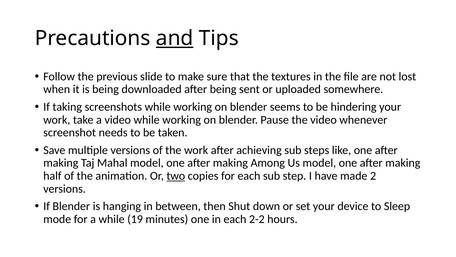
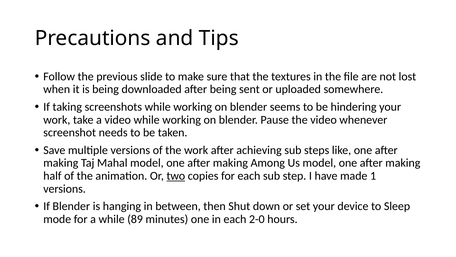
and underline: present -> none (175, 38)
2: 2 -> 1 (373, 176)
19: 19 -> 89 (135, 219)
2-2: 2-2 -> 2-0 (257, 219)
